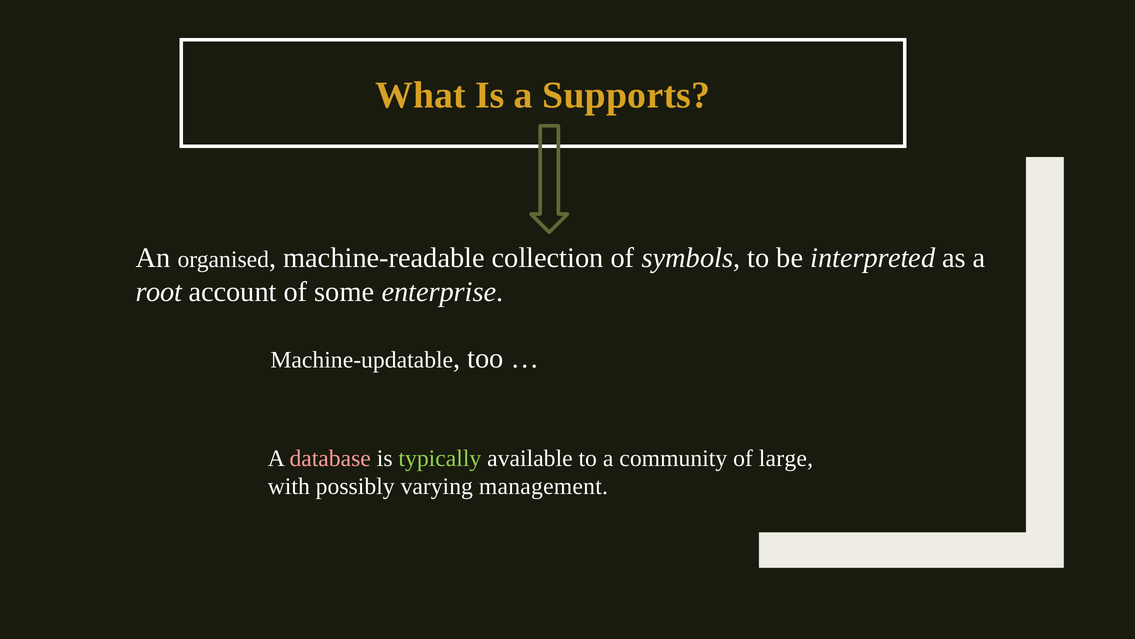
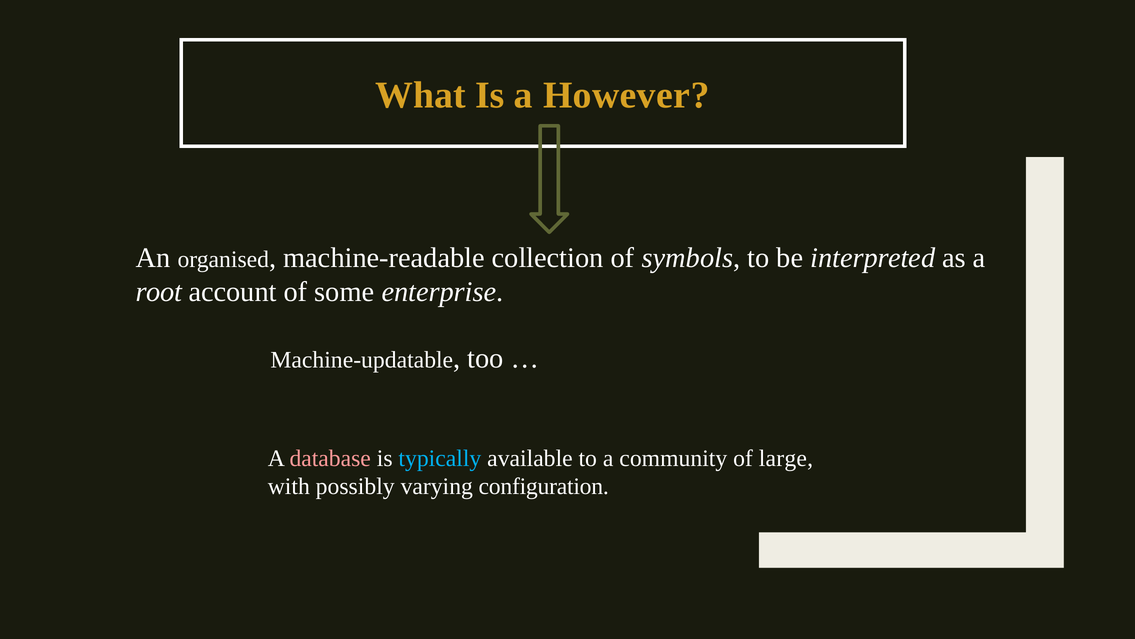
Supports: Supports -> However (626, 95)
typically colour: light green -> light blue (440, 458)
management: management -> configuration (544, 486)
